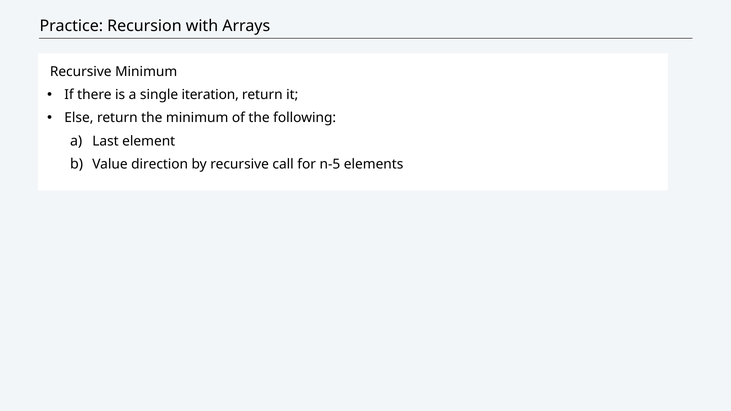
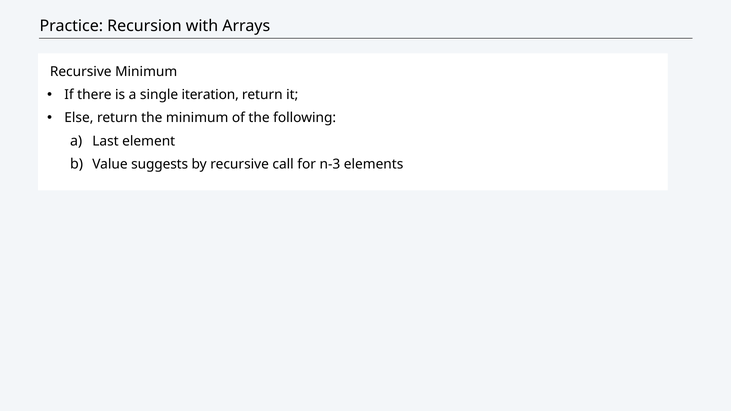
direction: direction -> suggests (160, 164)
n-5: n-5 -> n-3 (330, 164)
